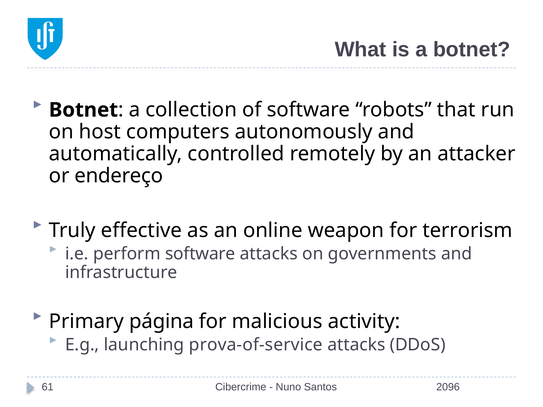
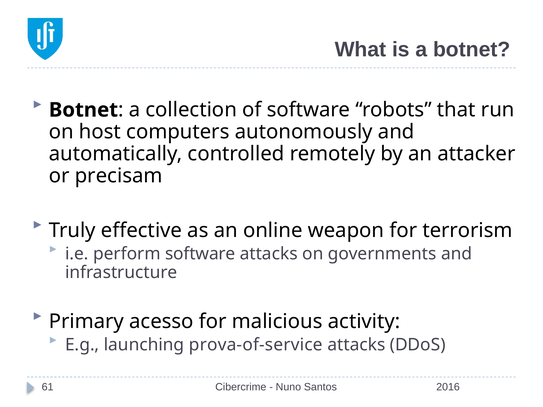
endereço: endereço -> precisam (119, 176)
página: página -> acesso (161, 322)
2096: 2096 -> 2016 (448, 387)
